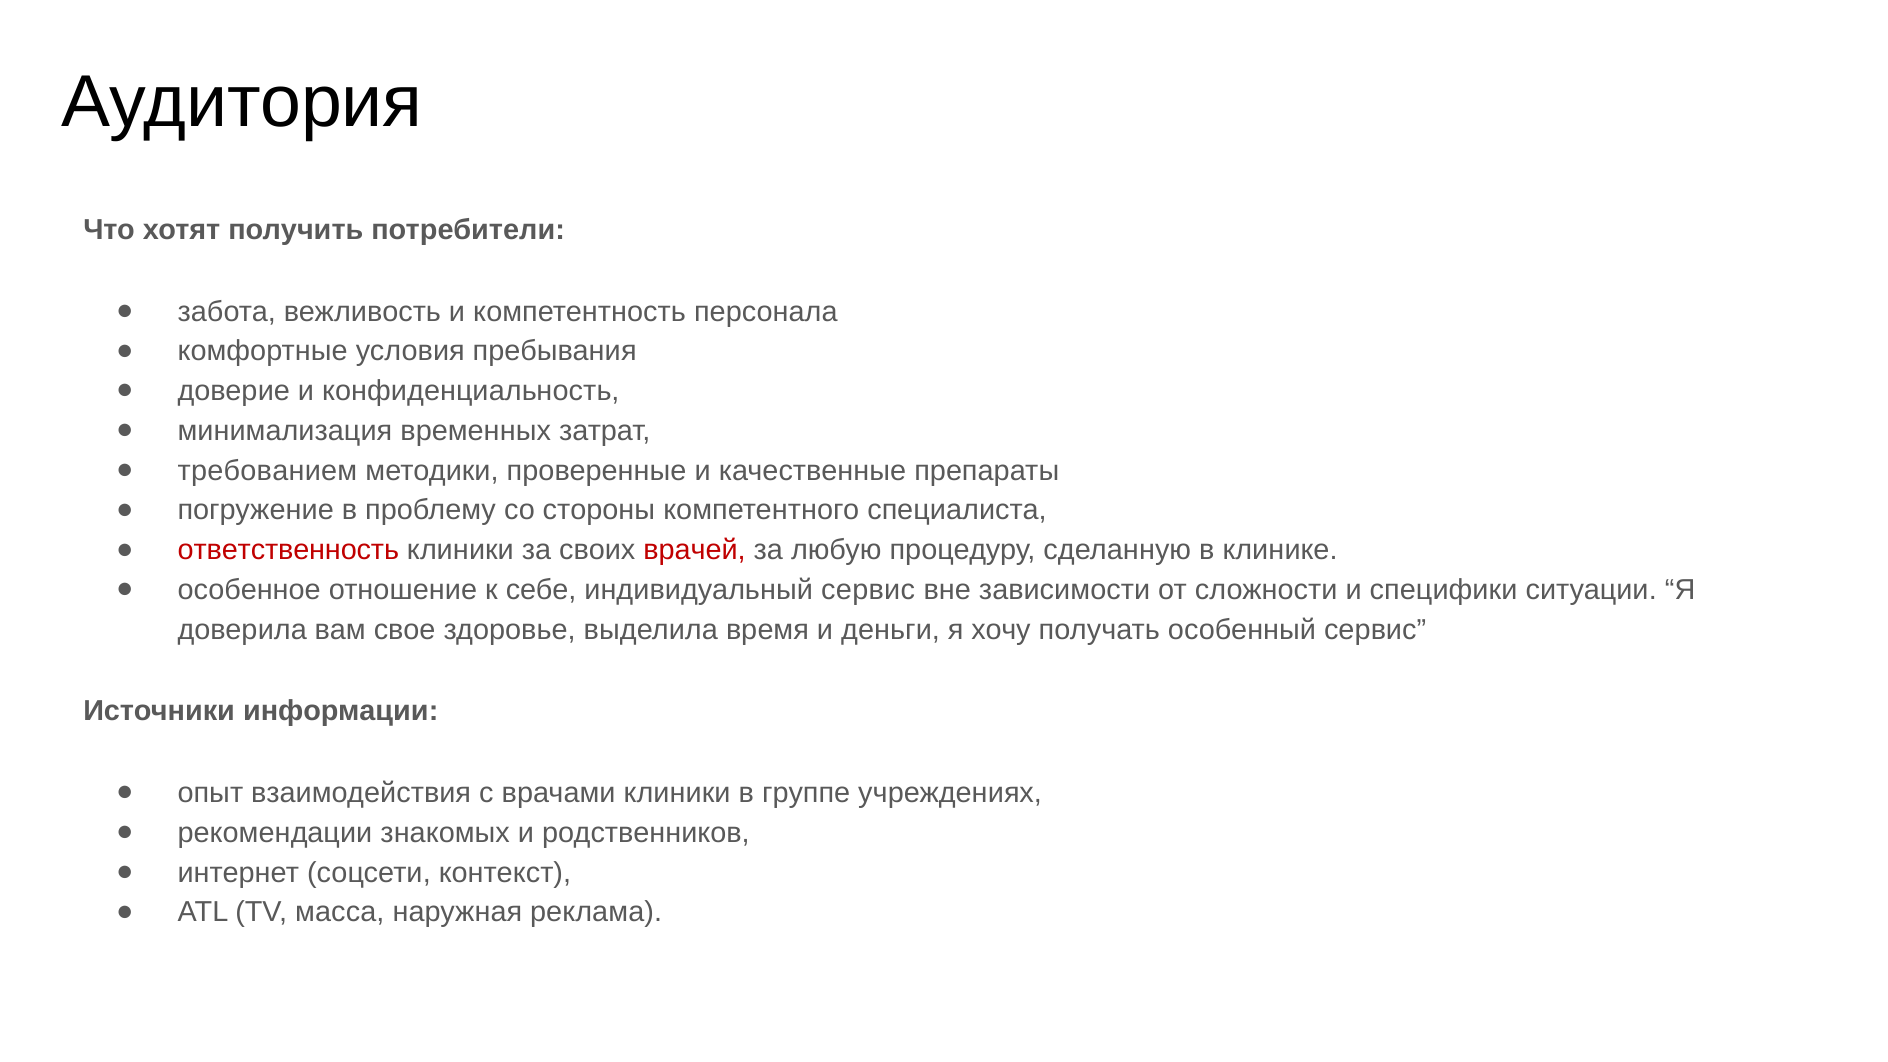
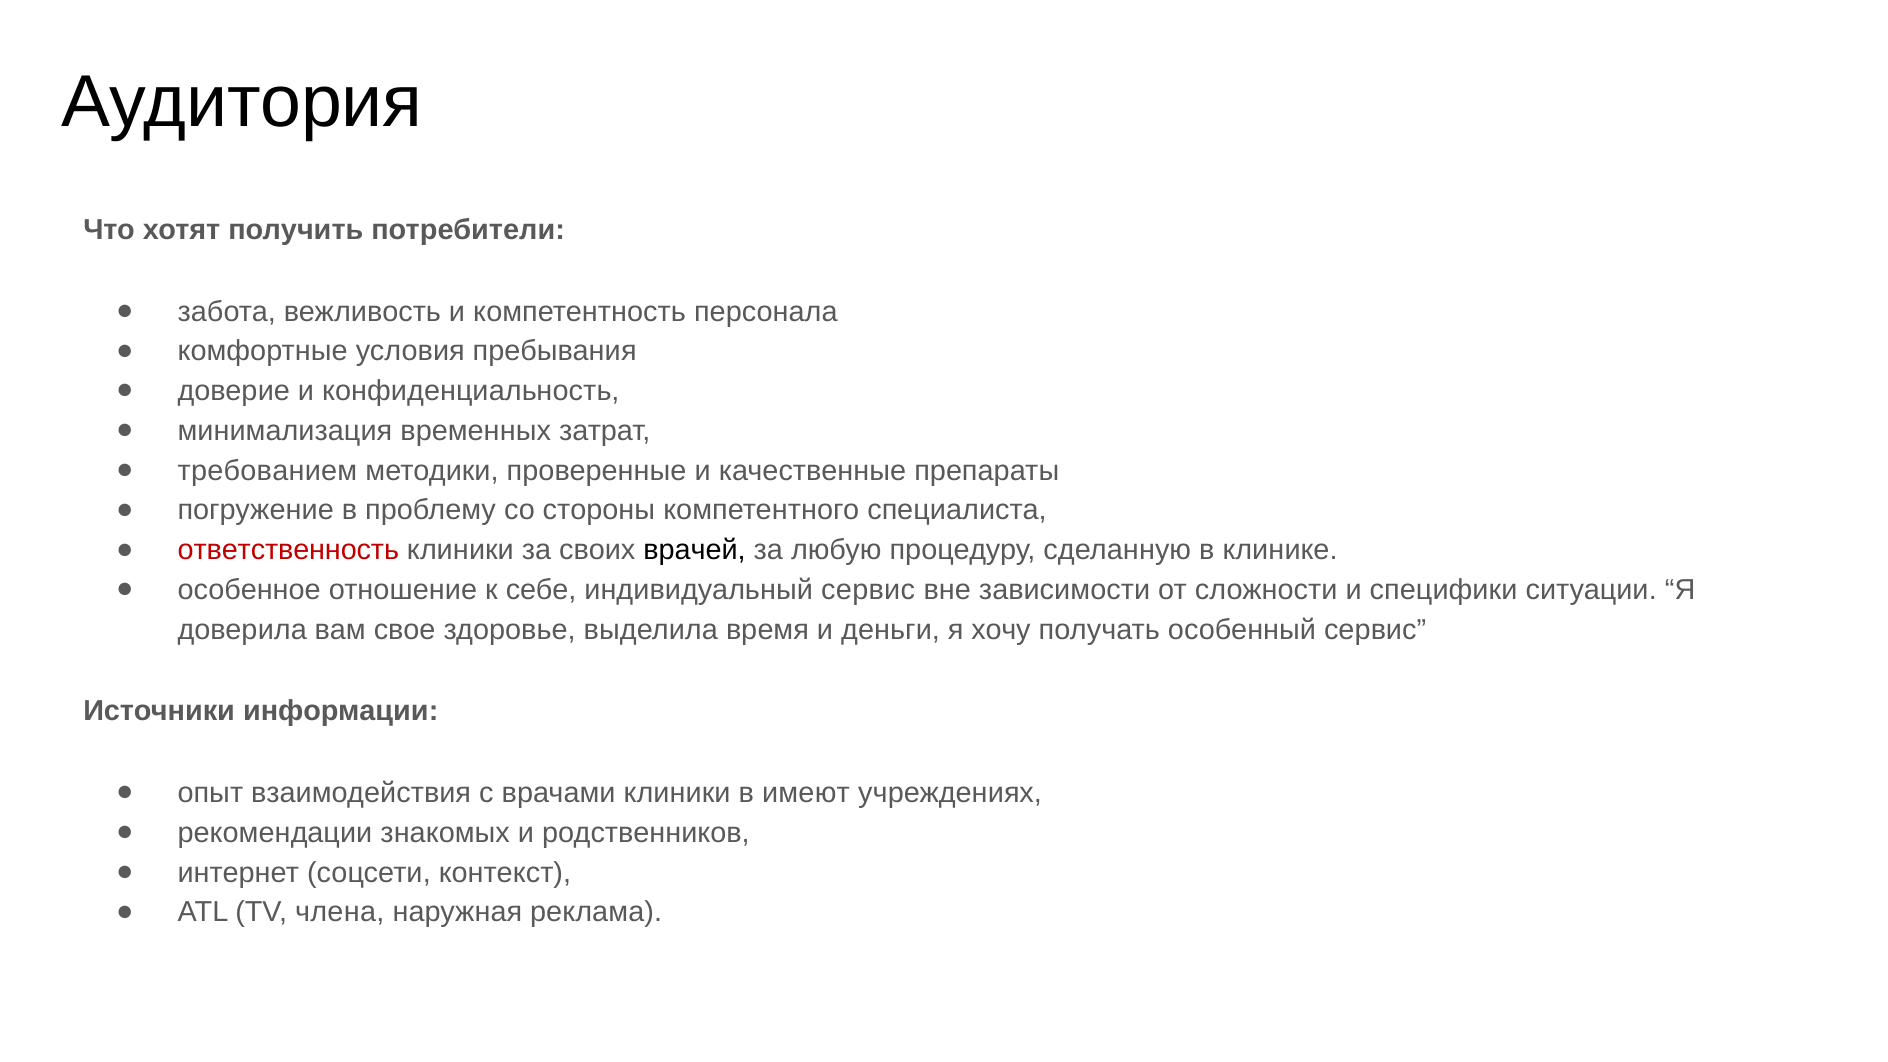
врачей colour: red -> black (695, 550)
группе: группе -> имеют (806, 793)
масса: масса -> члена (340, 912)
